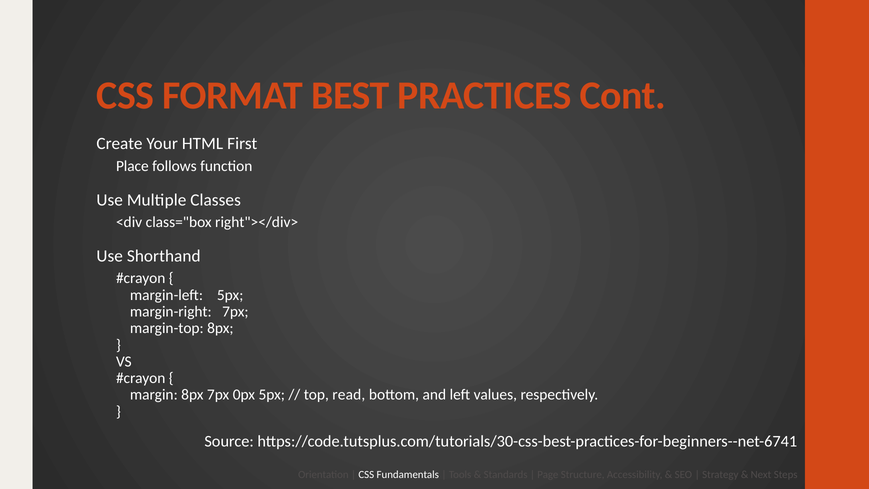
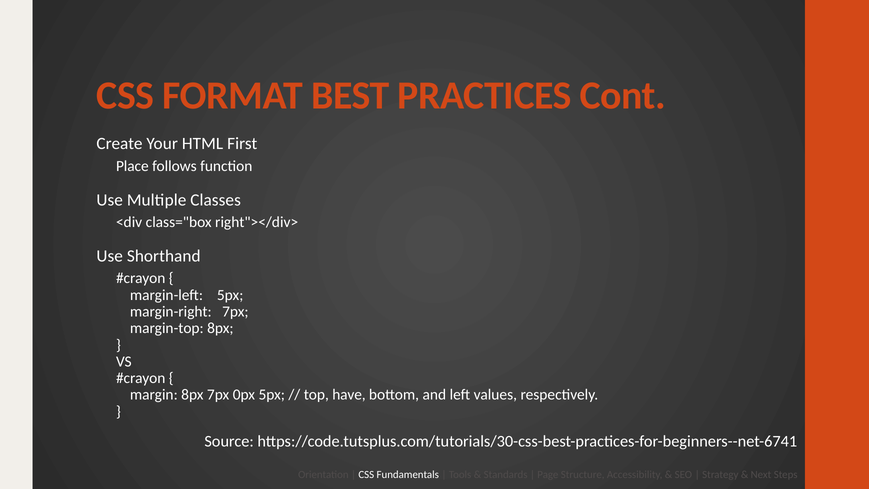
read: read -> have (349, 395)
